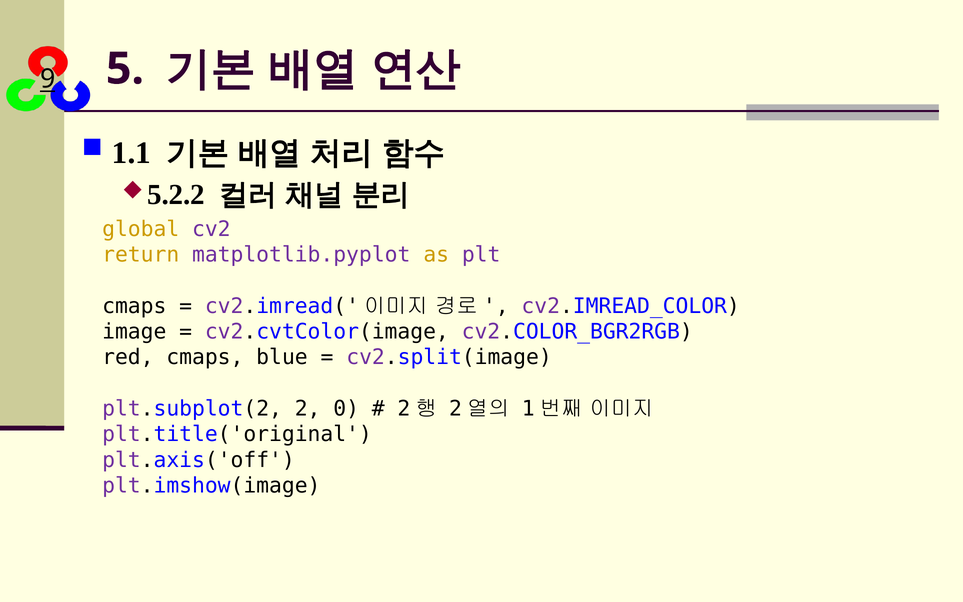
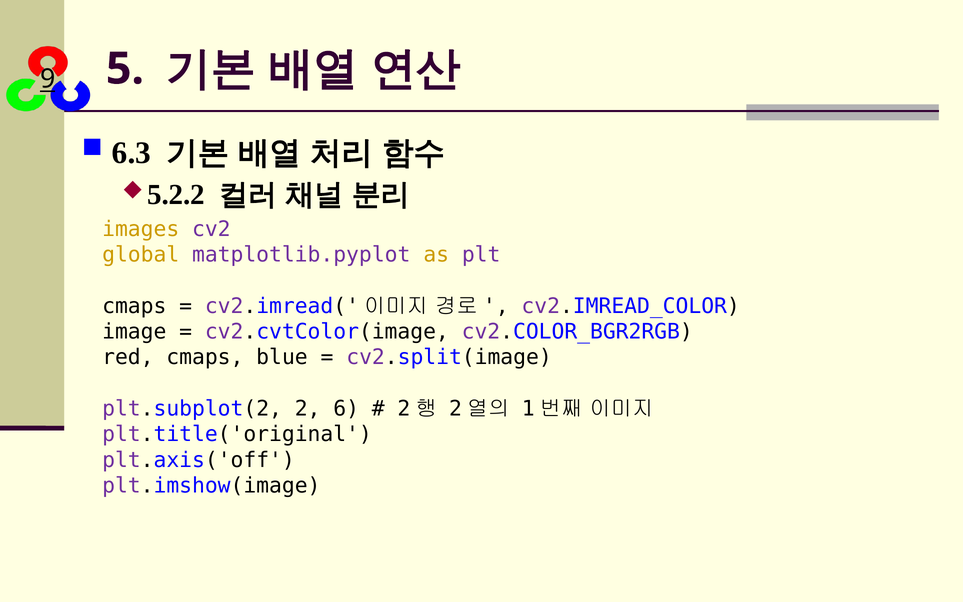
1.1: 1.1 -> 6.3 (132, 153)
global: global -> images (141, 229)
return: return -> global (141, 255)
0: 0 -> 6 (346, 409)
